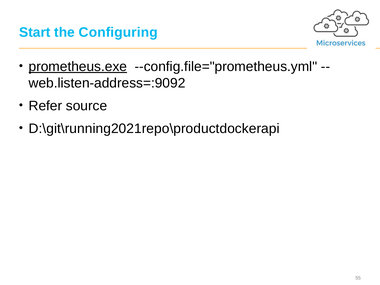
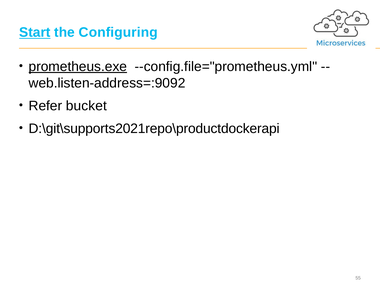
Start underline: none -> present (35, 32)
source: source -> bucket (86, 106)
D:\git\running2021repo\productdockerapi: D:\git\running2021repo\productdockerapi -> D:\git\supports2021repo\productdockerapi (154, 129)
